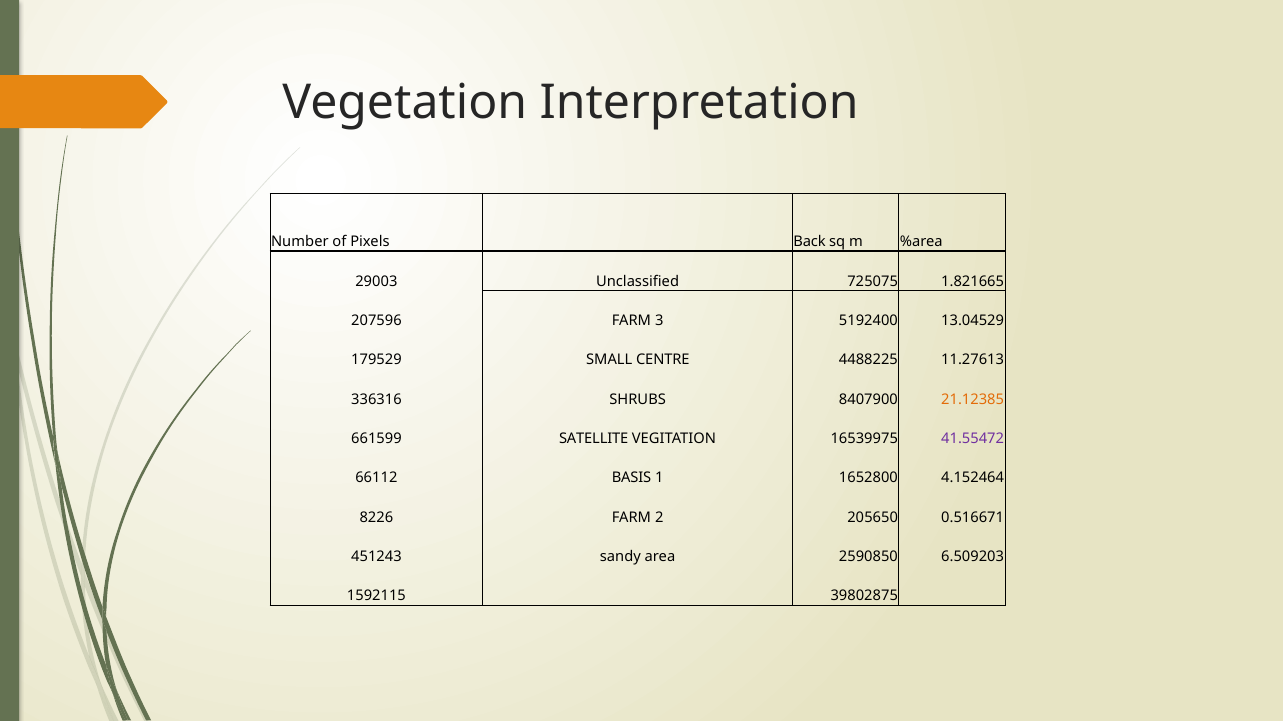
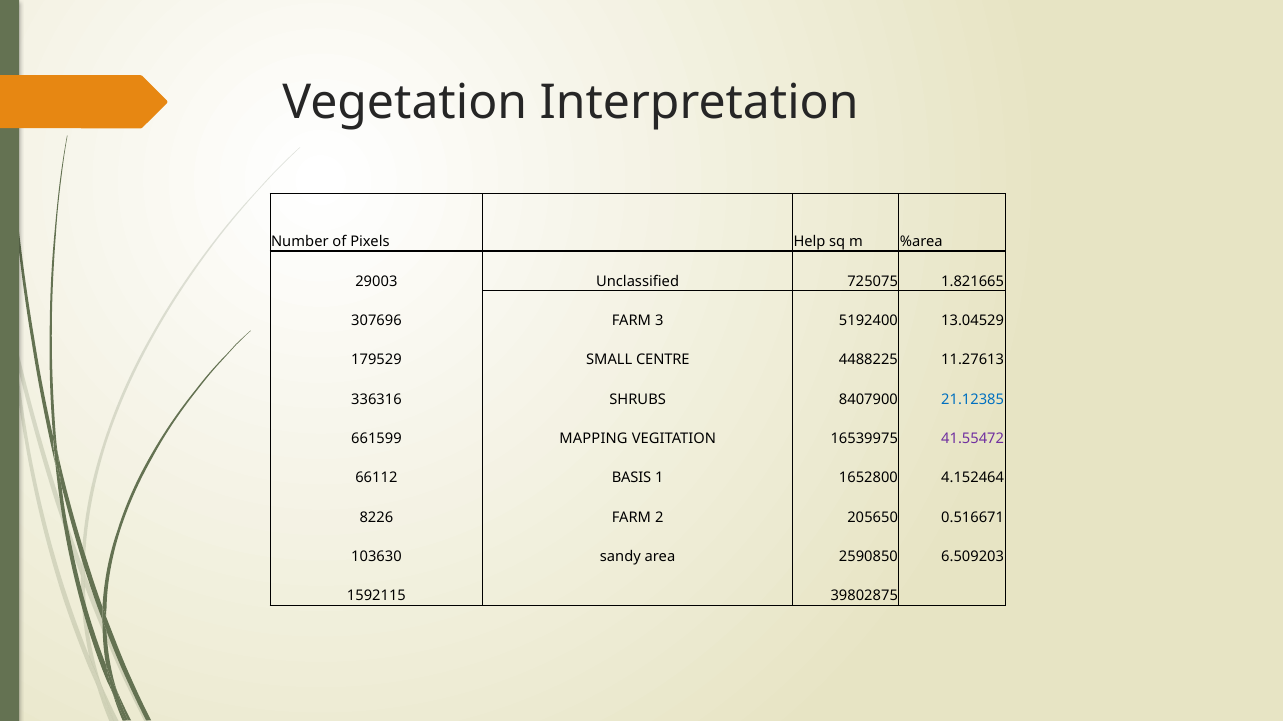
Back: Back -> Help (809, 242)
207596: 207596 -> 307696 (376, 321)
21.12385 colour: orange -> blue (973, 400)
SATELLITE: SATELLITE -> MAPPING (594, 439)
451243: 451243 -> 103630 (376, 557)
